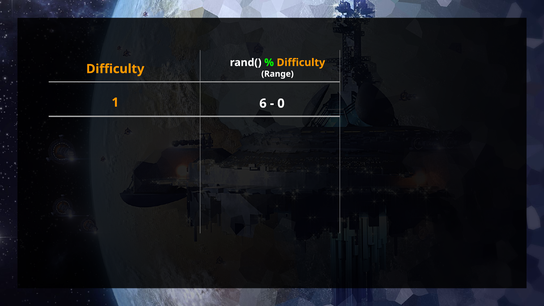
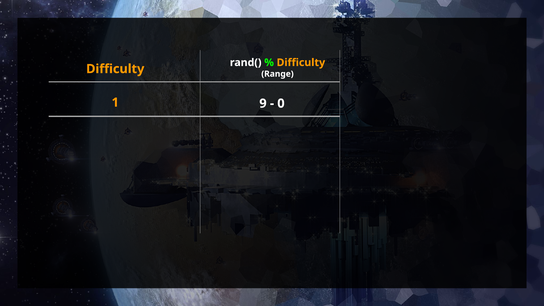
6: 6 -> 9 (263, 103)
